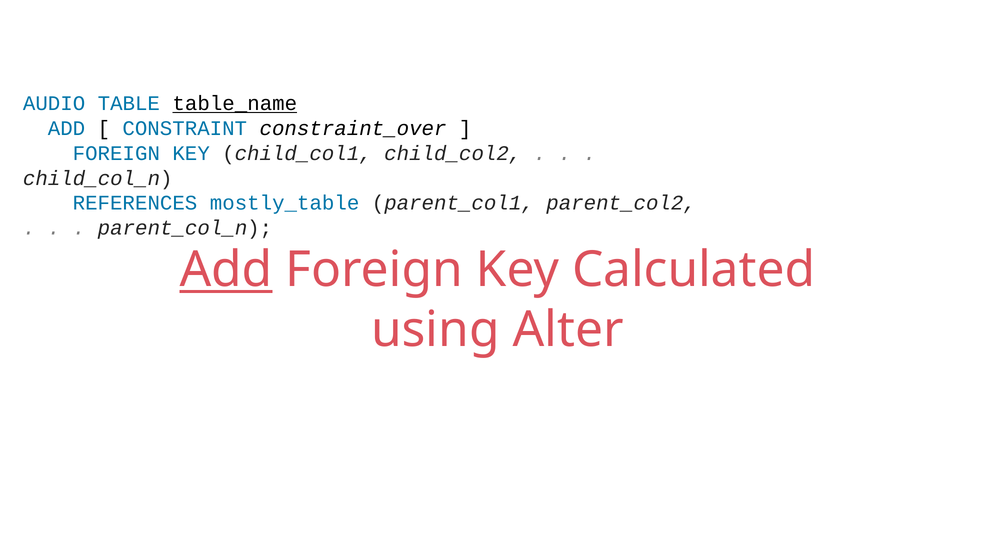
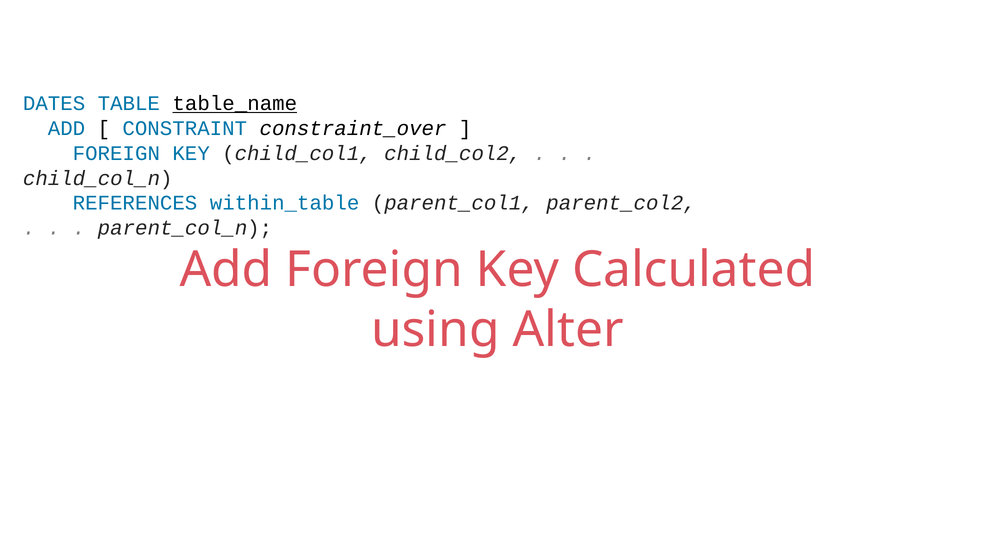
AUDIO: AUDIO -> DATES (54, 103)
mostly_table: mostly_table -> within_table (285, 203)
Add underline: present -> none (226, 270)
